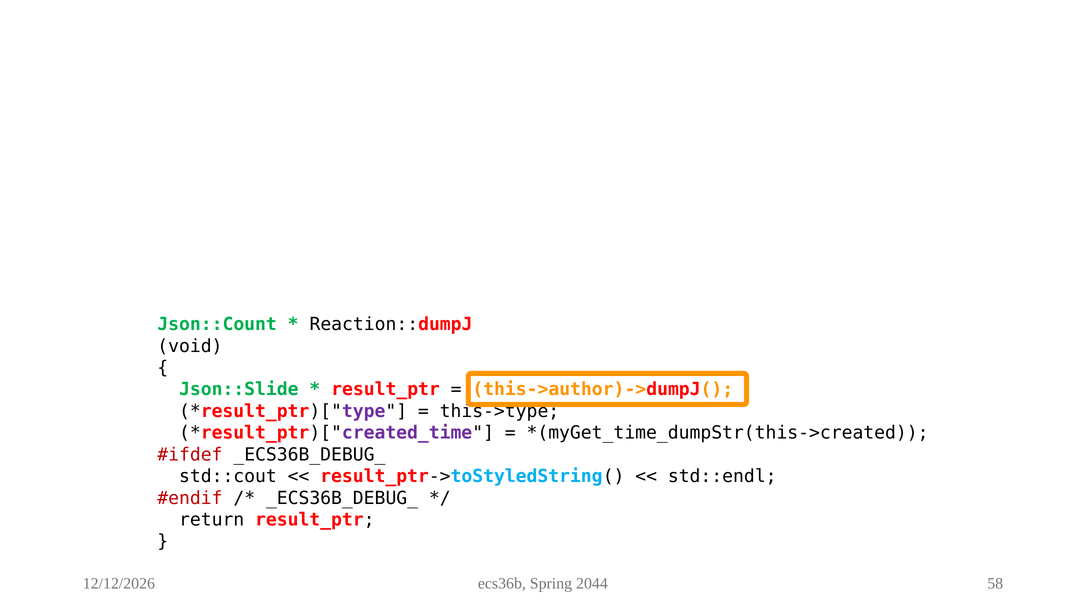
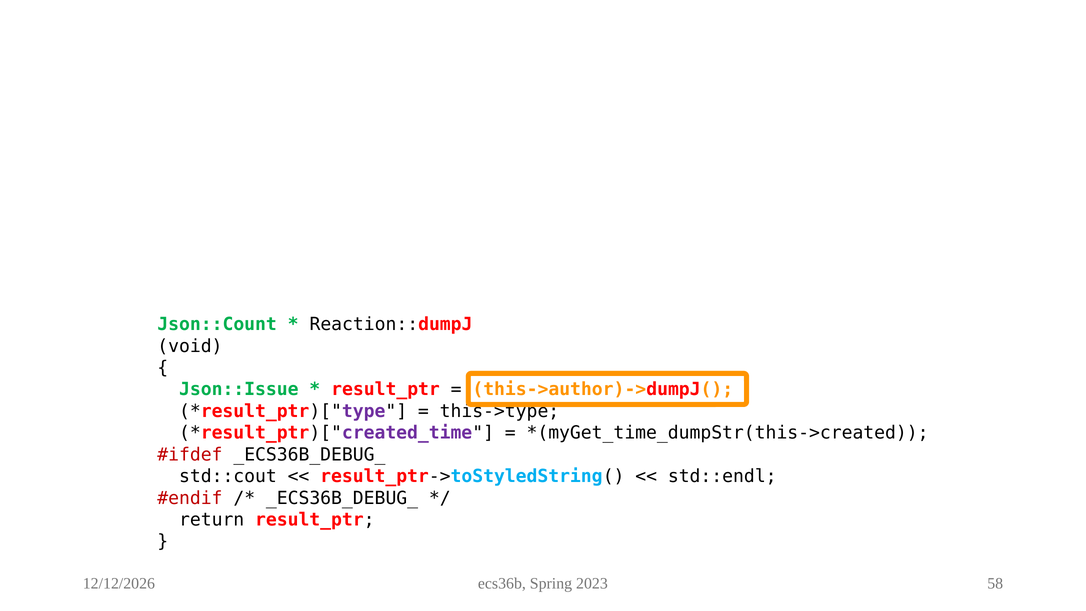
Json::Slide: Json::Slide -> Json::Issue (239, 389)
2044: 2044 -> 2023 (592, 584)
